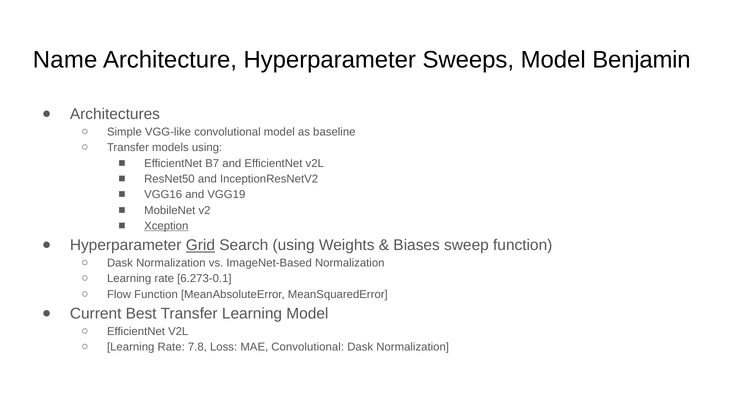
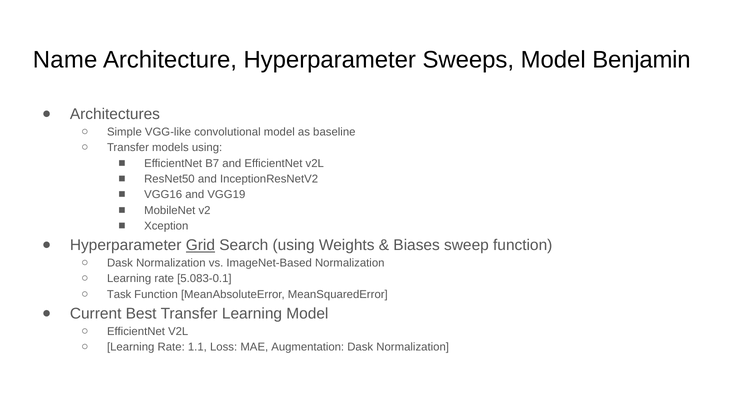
Xception underline: present -> none (166, 226)
6.273-0.1: 6.273-0.1 -> 5.083-0.1 (204, 279)
Flow: Flow -> Task (119, 294)
7.8: 7.8 -> 1.1 (197, 347)
MAE Convolutional: Convolutional -> Augmentation (308, 347)
